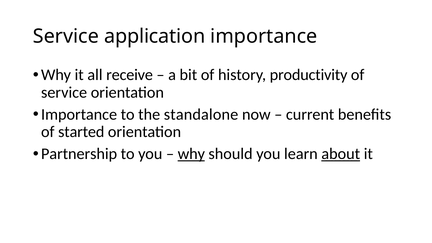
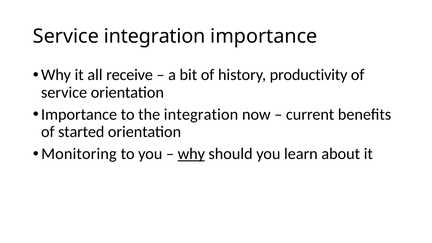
Service application: application -> integration (155, 36)
the standalone: standalone -> integration (201, 114)
Partnership: Partnership -> Monitoring (79, 154)
about underline: present -> none (341, 154)
